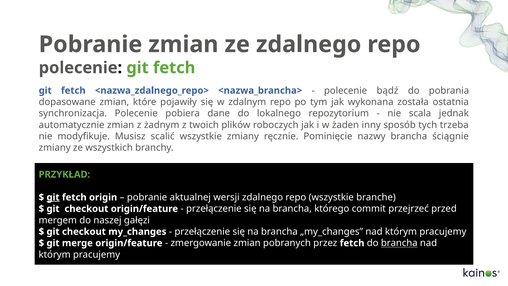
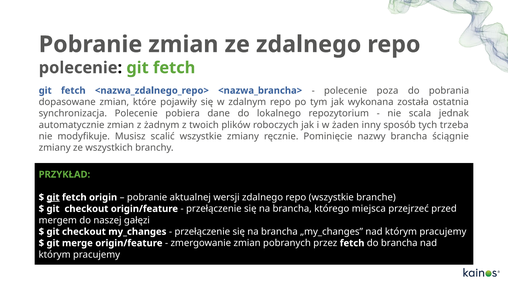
bądź: bądź -> poza (388, 90)
commit: commit -> miejsca (369, 209)
brancha underline: present -> none (399, 243)
